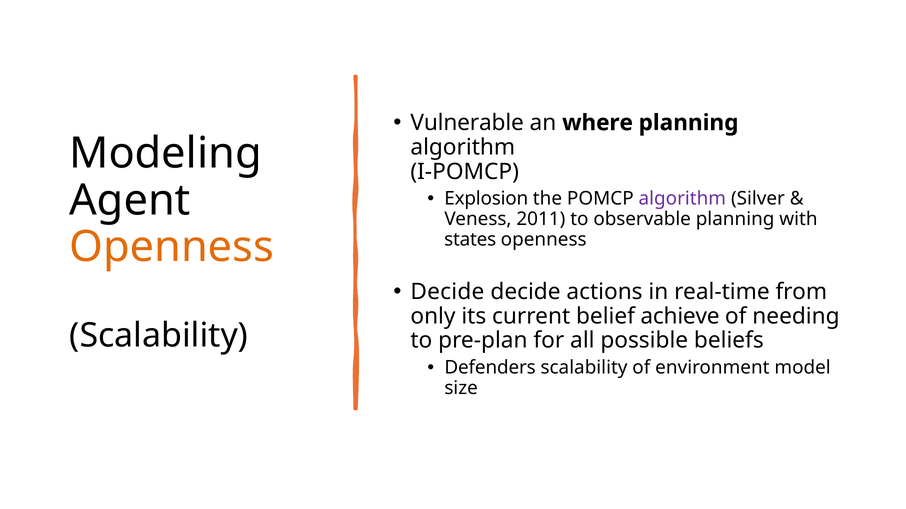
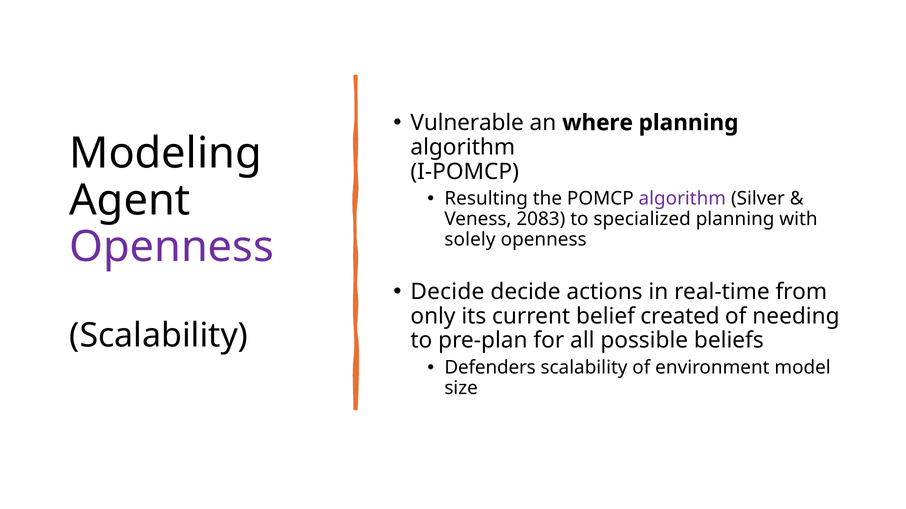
Explosion: Explosion -> Resulting (486, 199)
2011: 2011 -> 2083 (541, 219)
observable: observable -> specialized (642, 219)
states: states -> solely (470, 240)
Openness colour: orange -> purple (172, 247)
achieve: achieve -> created (680, 316)
